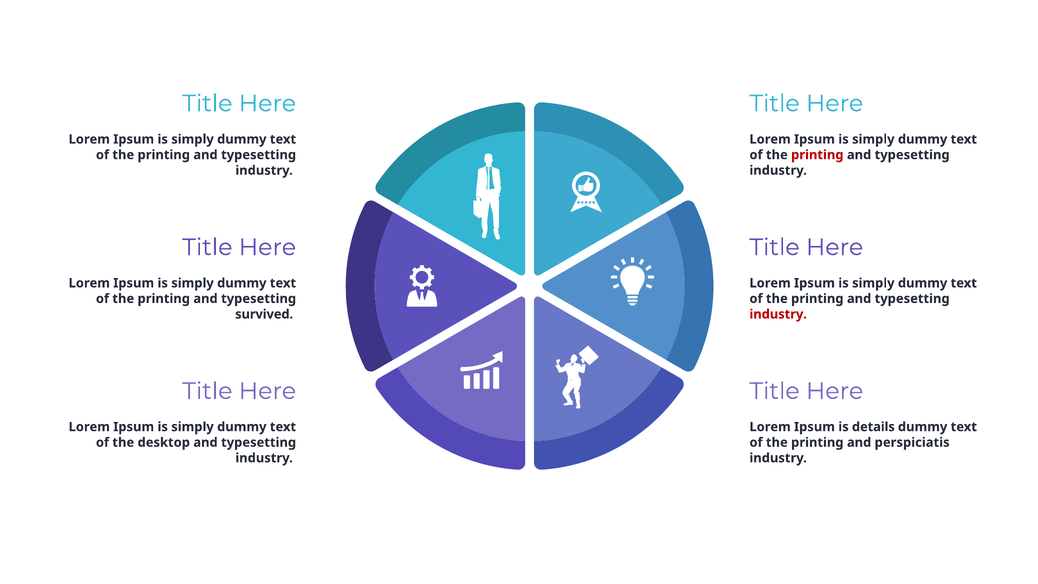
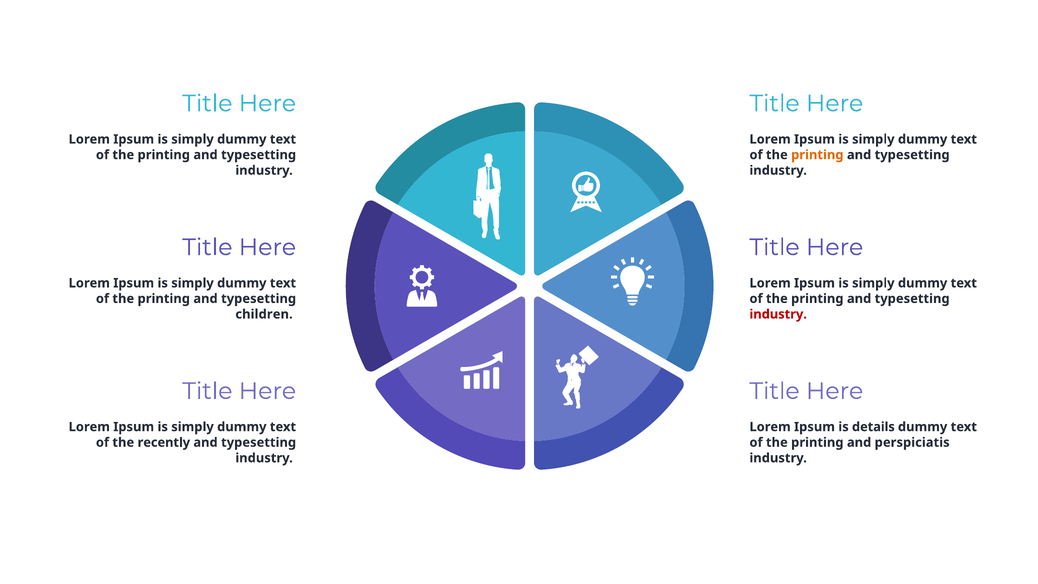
printing colour: red -> orange (817, 155)
survived: survived -> children (264, 314)
desktop: desktop -> recently (164, 442)
